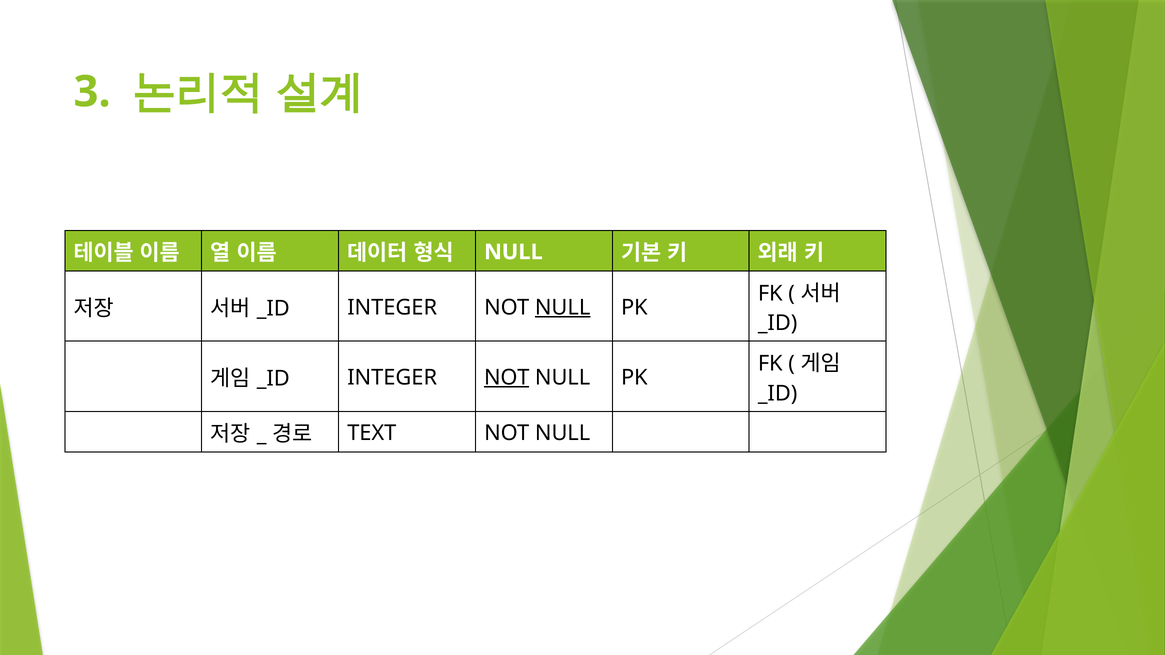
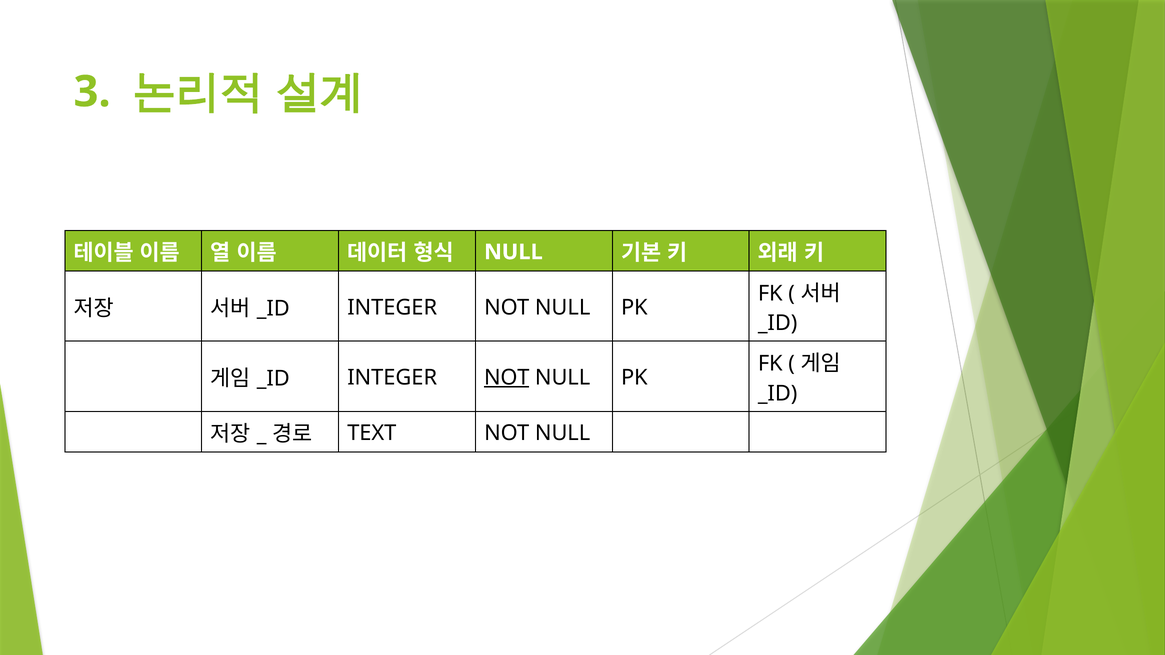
NULL underline: present -> none (563, 307)
